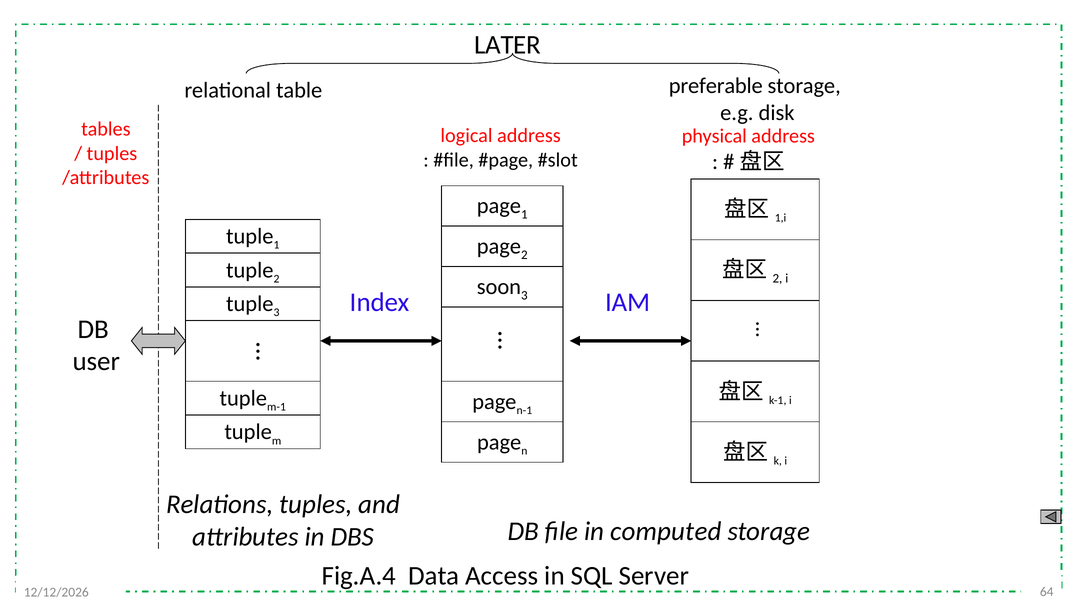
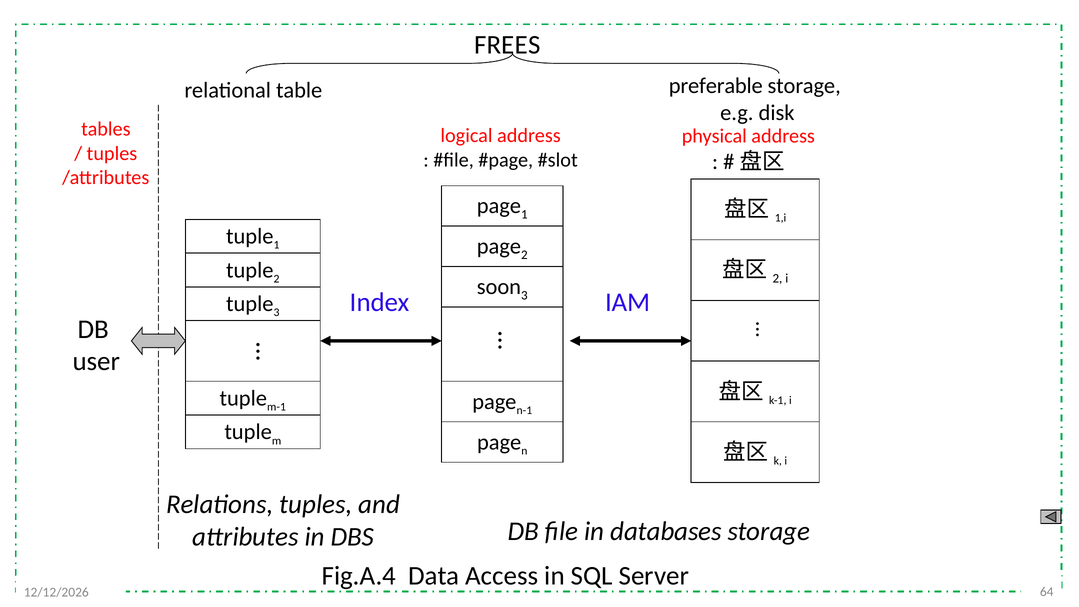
LATER: LATER -> FREES (507, 45)
computed: computed -> databases (666, 531)
